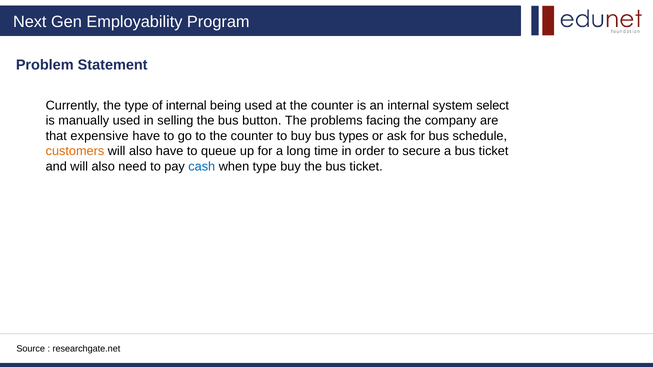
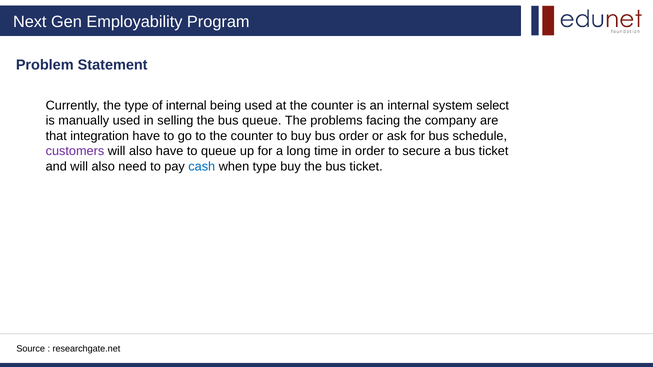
bus button: button -> queue (262, 121)
expensive: expensive -> integration (100, 136)
bus types: types -> order (354, 136)
customers colour: orange -> purple (75, 151)
